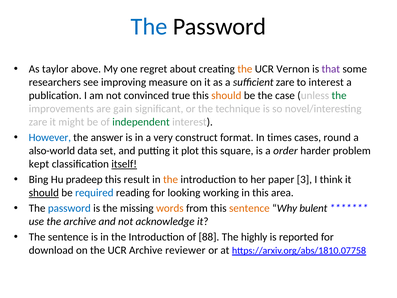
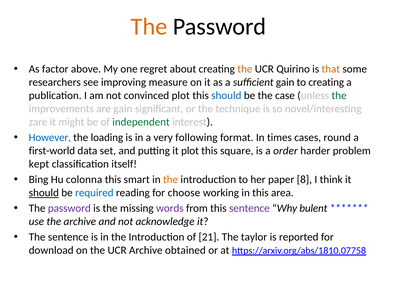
The colour: blue -> orange (149, 27)
taylor: taylor -> factor (55, 69)
Vernon: Vernon -> Quirino (293, 69)
that colour: purple -> orange (331, 69)
sufficient zare: zare -> gain (285, 82)
to interest: interest -> creating (326, 82)
convinced true: true -> plot (181, 95)
should colour: orange -> blue (226, 95)
answer: answer -> loading (107, 137)
construct: construct -> following (196, 137)
also-world: also-world -> first-world (52, 151)
itself underline: present -> none (124, 164)
pradeep: pradeep -> colonna (84, 179)
result: result -> smart (137, 179)
3: 3 -> 8 (304, 179)
looking: looking -> choose (184, 193)
password colour: blue -> purple (69, 208)
words colour: orange -> purple (170, 208)
sentence colour: orange -> purple (249, 208)
88: 88 -> 21 (209, 237)
highly: highly -> taylor (254, 237)
reviewer: reviewer -> obtained (185, 250)
